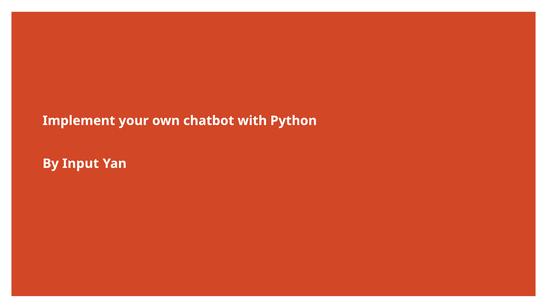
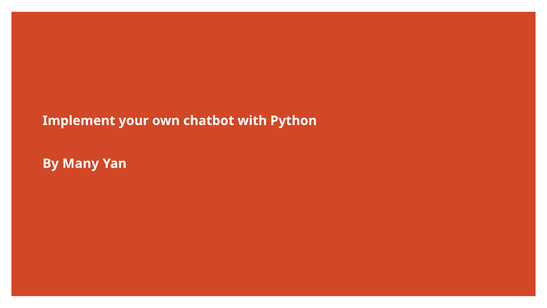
Input: Input -> Many (81, 163)
